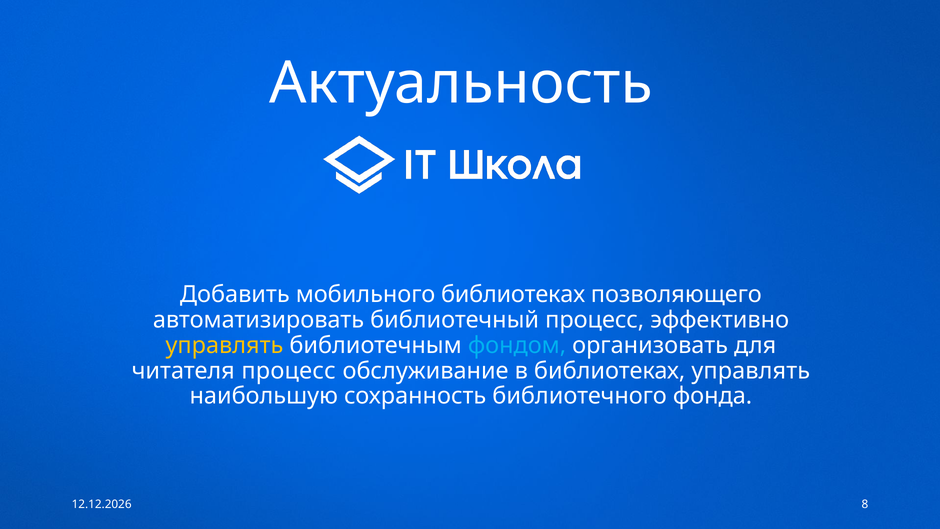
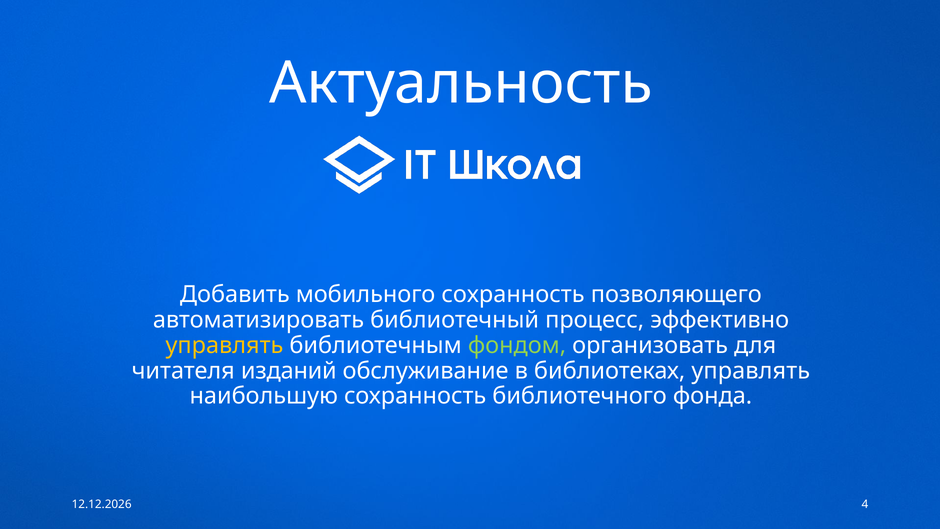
мобильного библиотеках: библиотеках -> сохранность (513, 295)
фондом colour: light blue -> light green (517, 345)
читателя процесс: процесс -> изданий (289, 371)
8: 8 -> 4 (865, 504)
